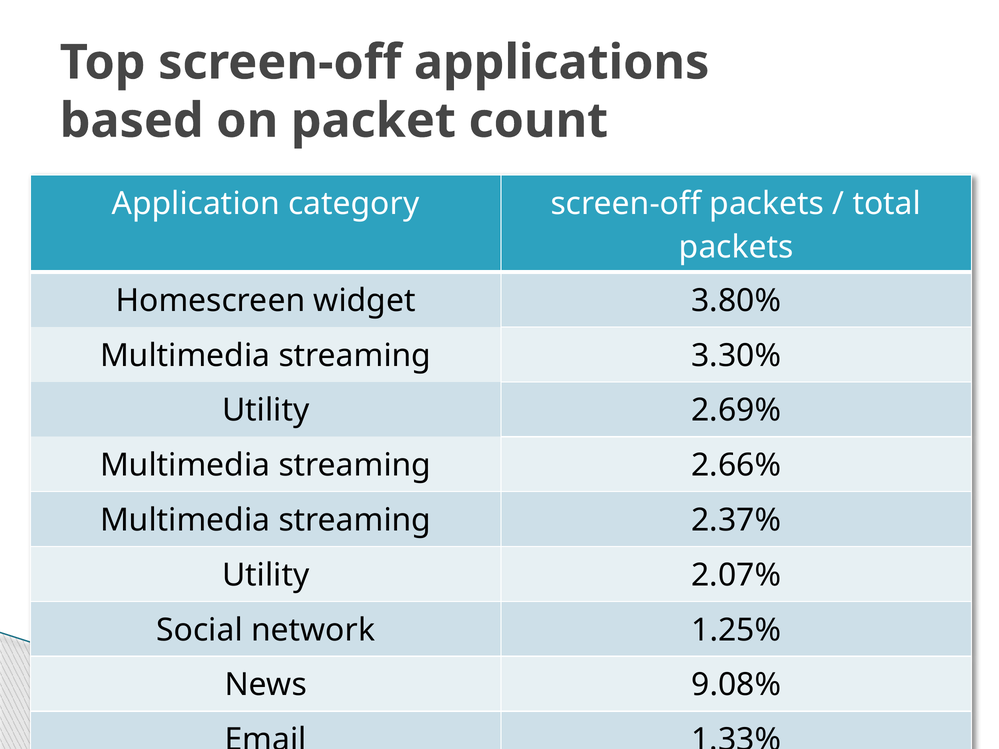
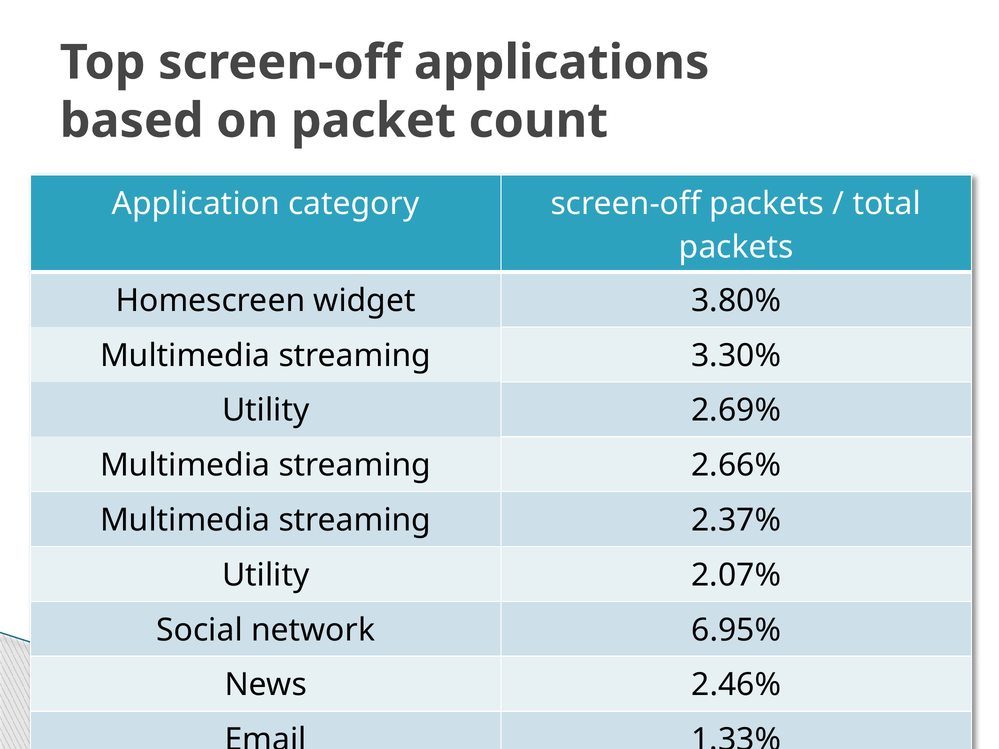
1.25%: 1.25% -> 6.95% (736, 630)
9.08%: 9.08% -> 2.46% (736, 685)
